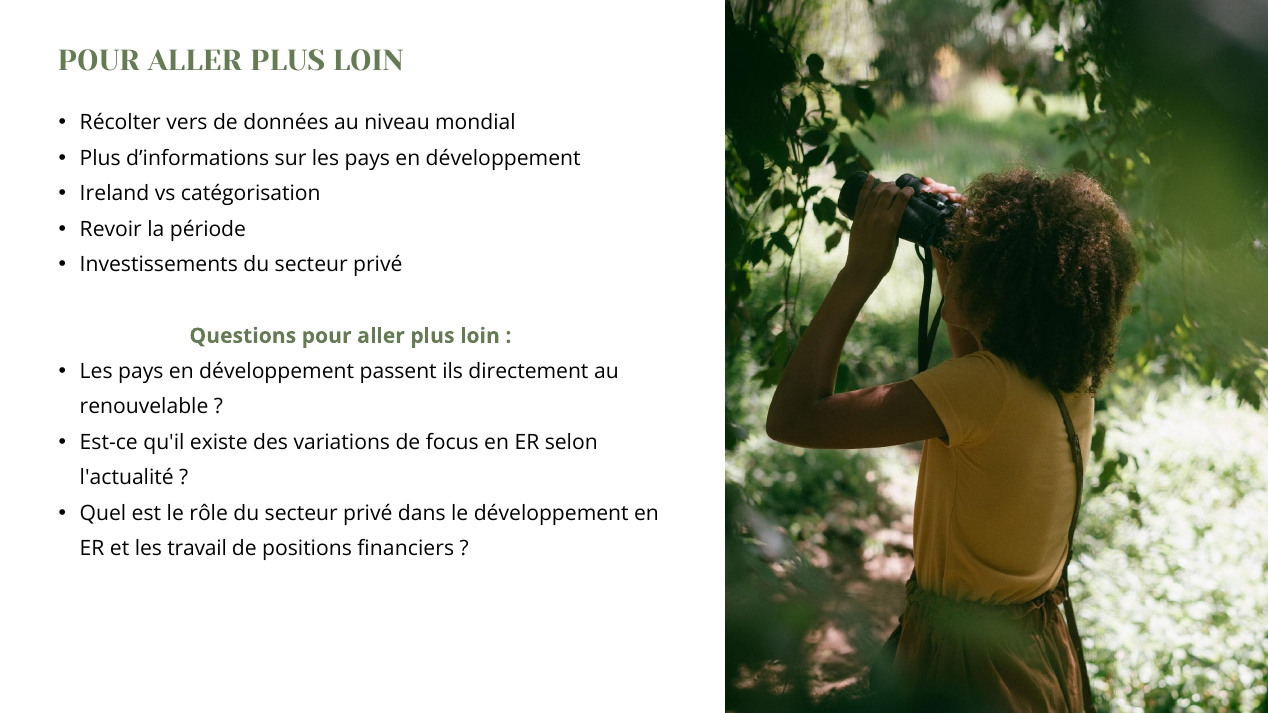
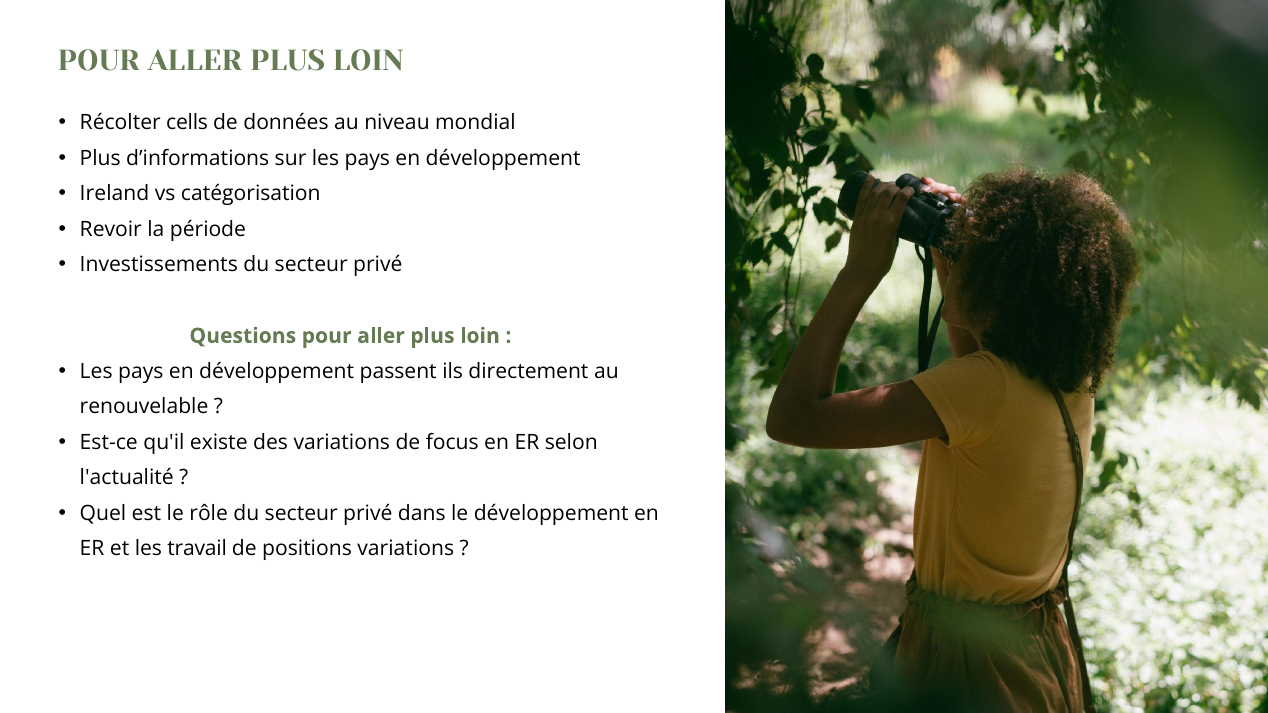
vers: vers -> cells (187, 123)
positions financiers: financiers -> variations (406, 549)
